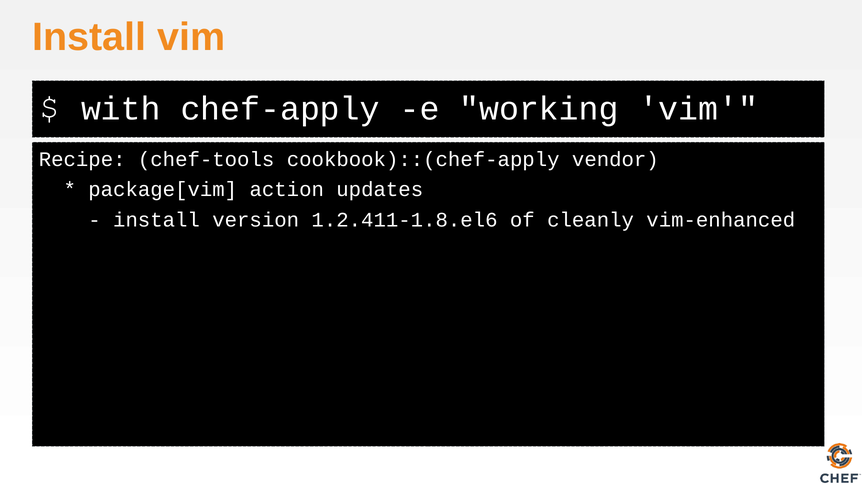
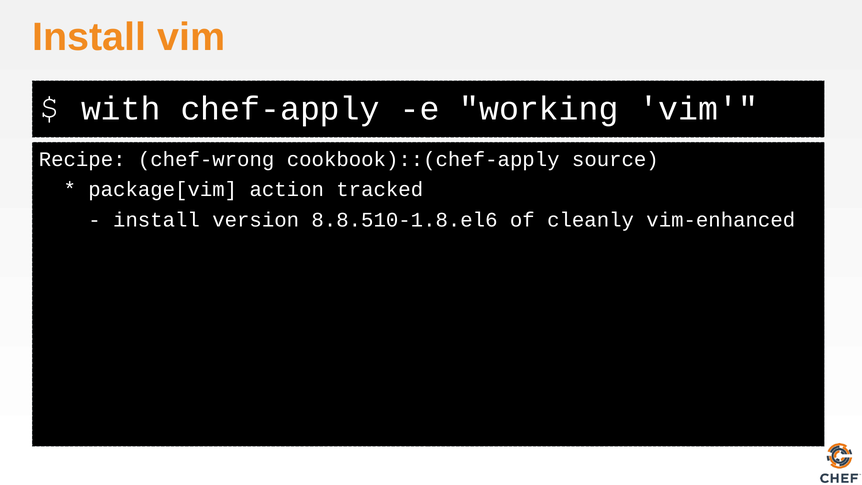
chef-tools: chef-tools -> chef-wrong (206, 159)
vendor: vendor -> source (615, 159)
updates: updates -> tracked (380, 190)
1.2.411-1.8.el6: 1.2.411-1.8.el6 -> 8.8.510-1.8.el6 (405, 220)
